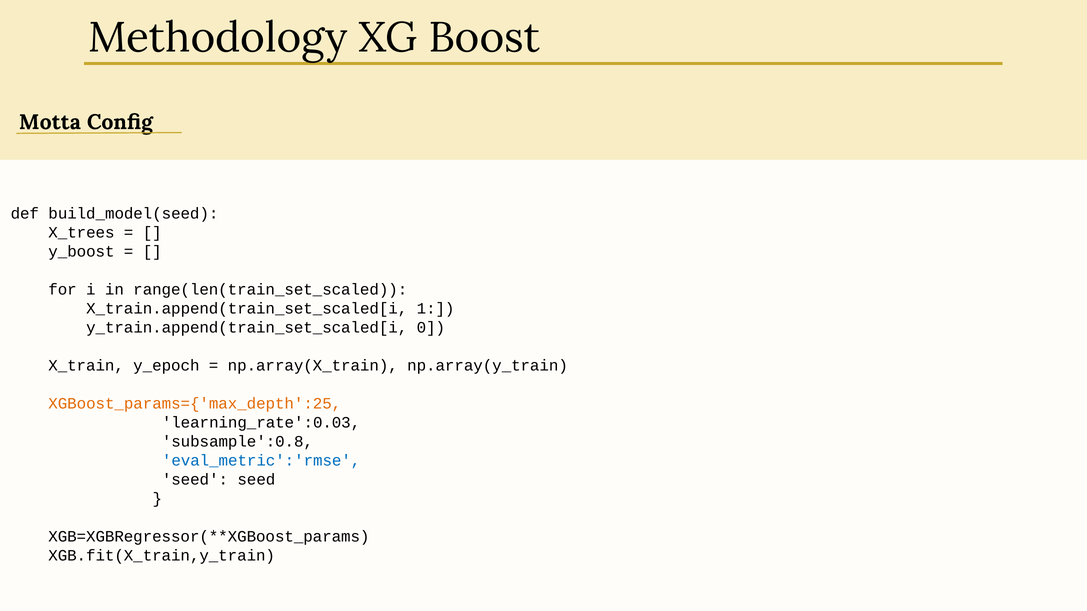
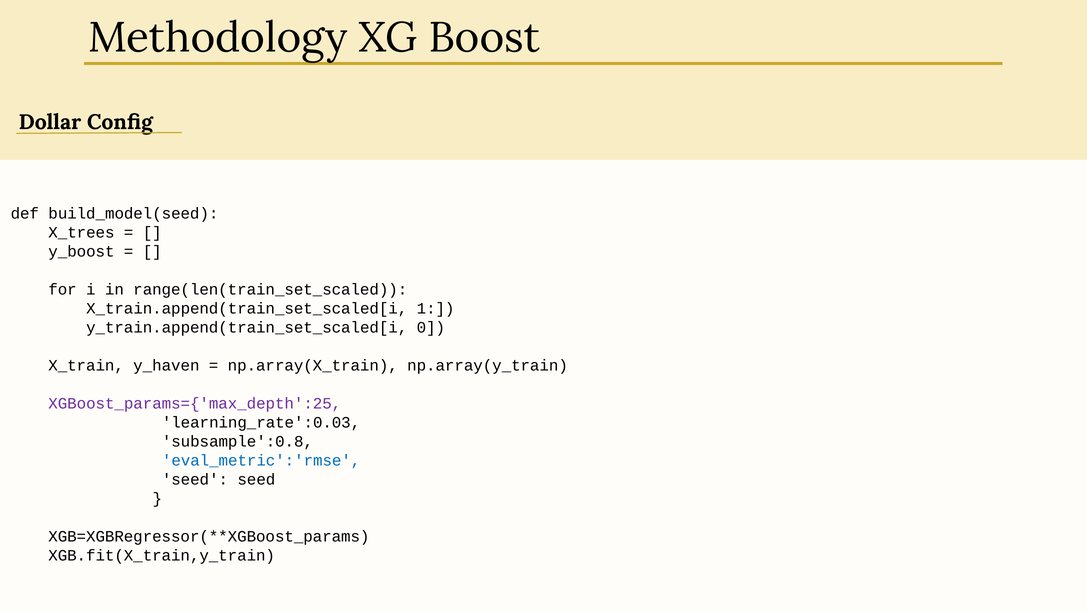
Motta: Motta -> Dollar (50, 122)
y_epoch: y_epoch -> y_haven (166, 366)
XGBoost_params={'max_depth':25 colour: orange -> purple (195, 404)
